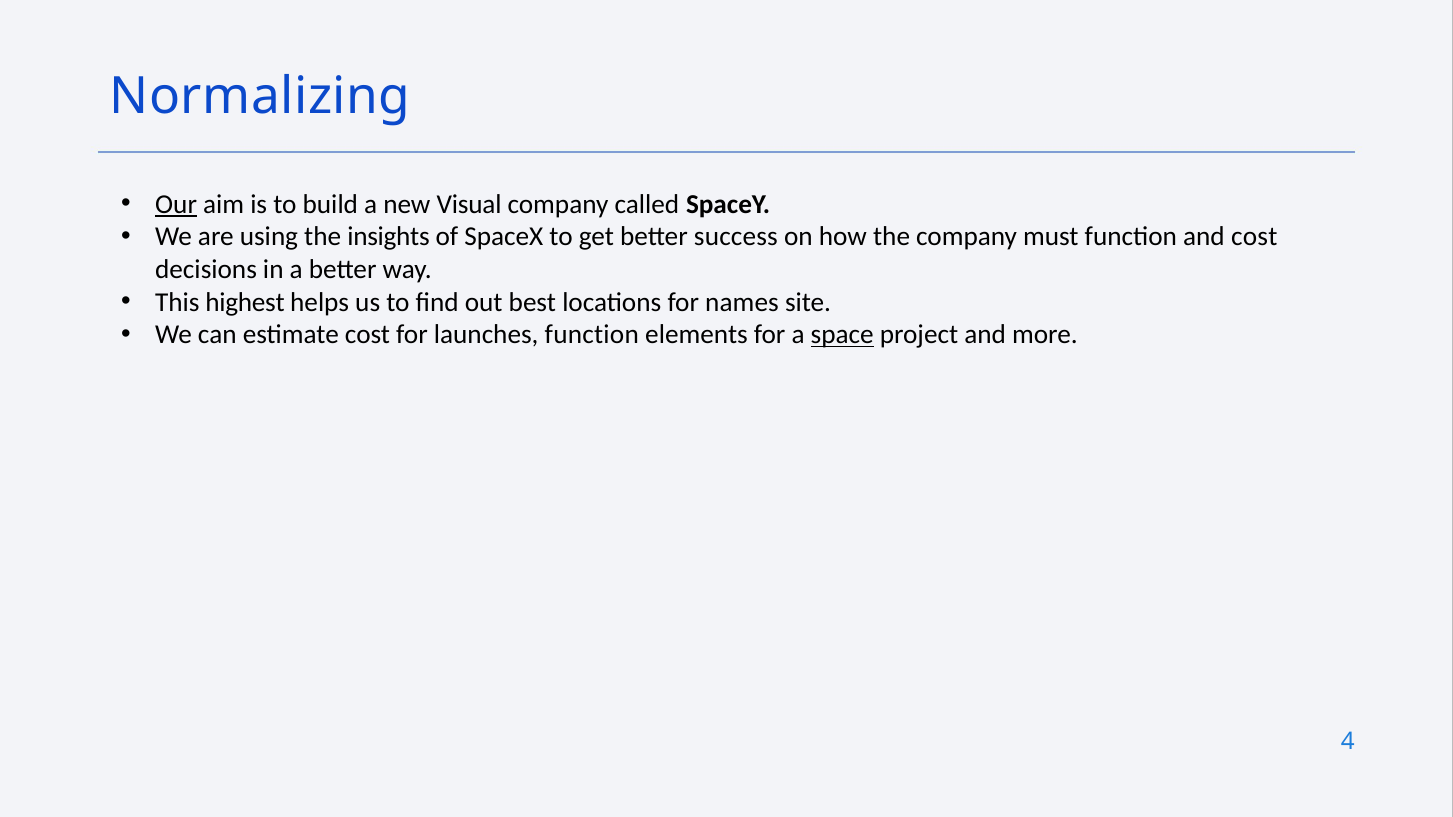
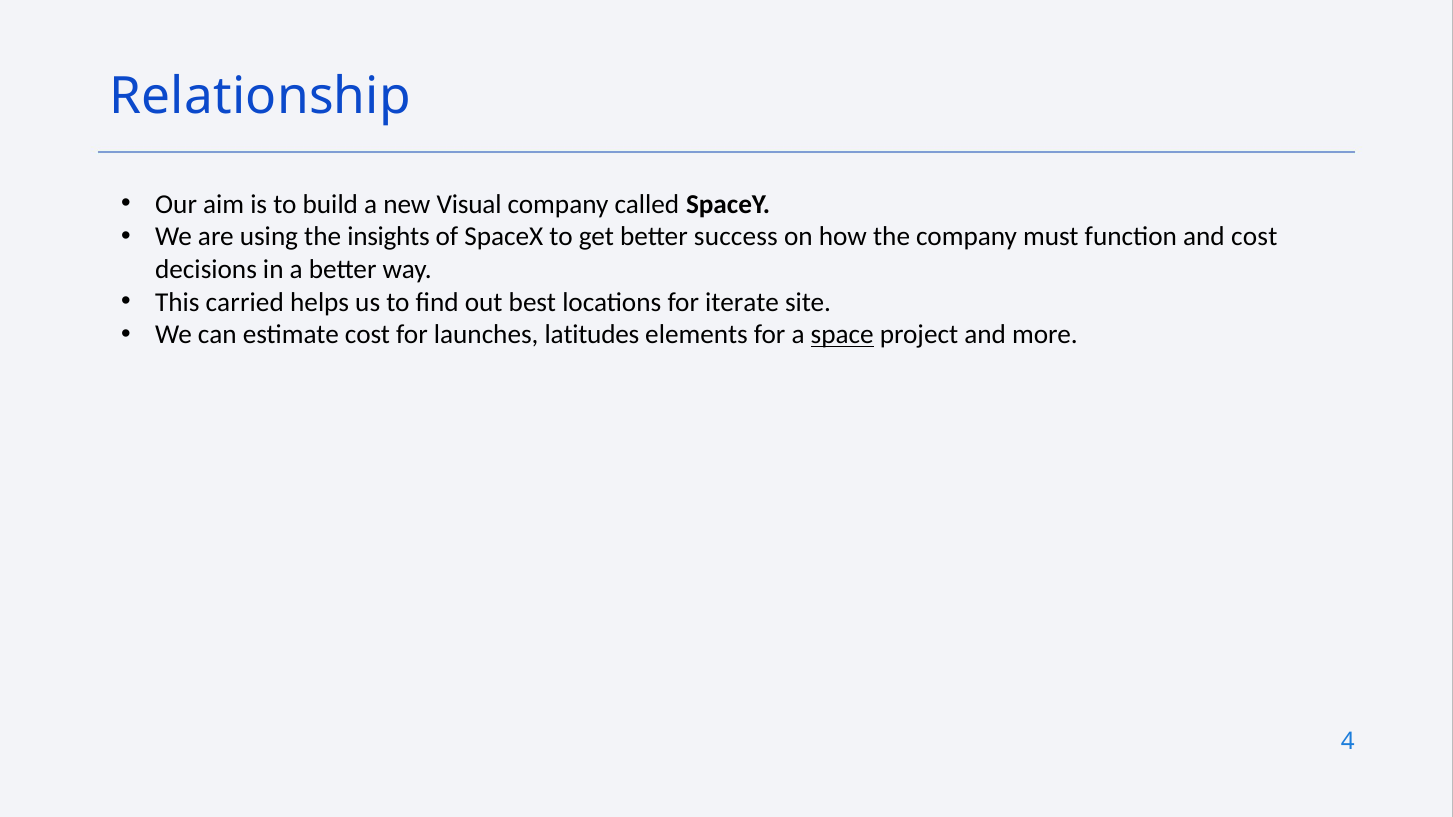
Normalizing: Normalizing -> Relationship (260, 97)
Our underline: present -> none (176, 204)
highest: highest -> carried (245, 302)
names: names -> iterate (742, 302)
launches function: function -> latitudes (592, 335)
